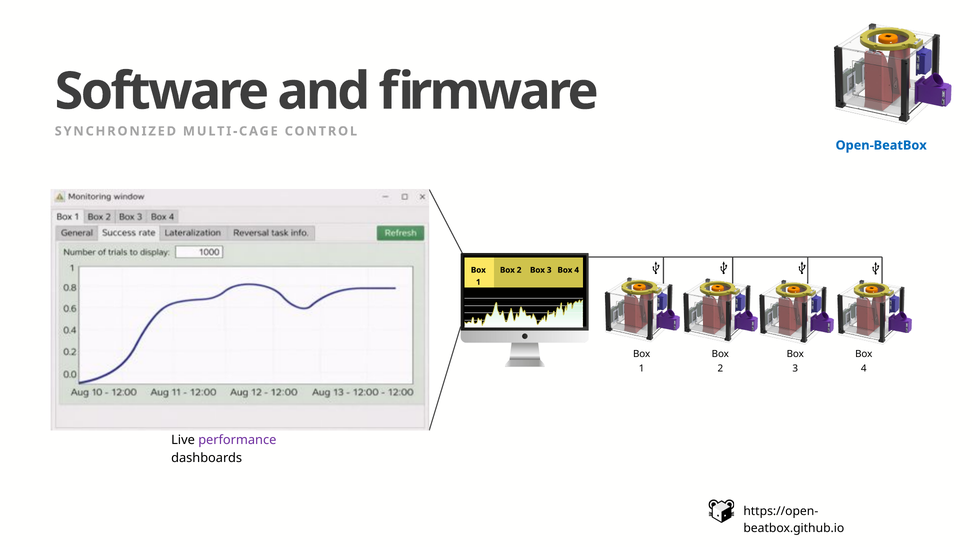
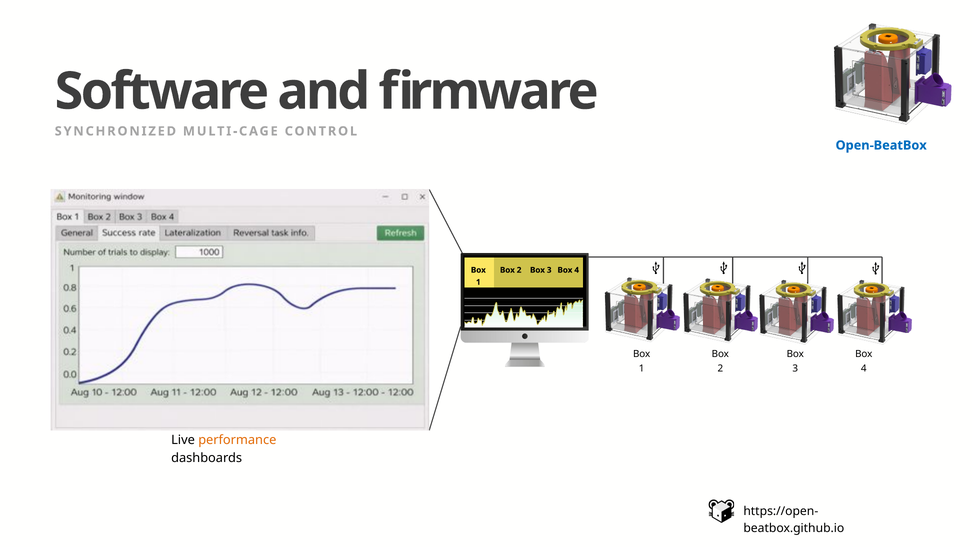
performance colour: purple -> orange (237, 440)
